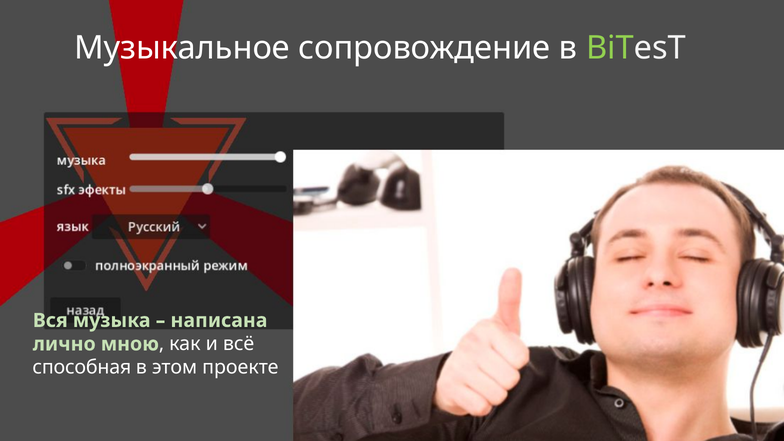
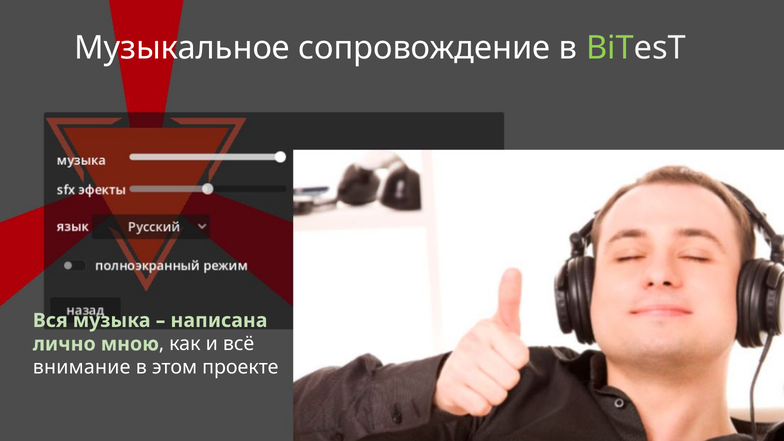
способная: способная -> внимание (82, 368)
